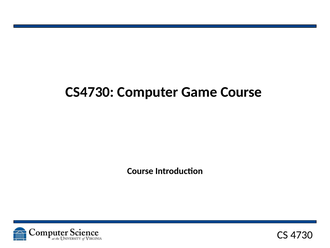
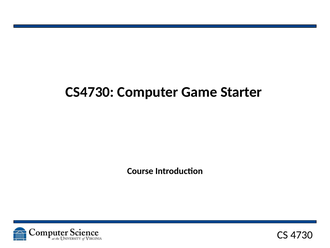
Game Course: Course -> Starter (241, 92)
